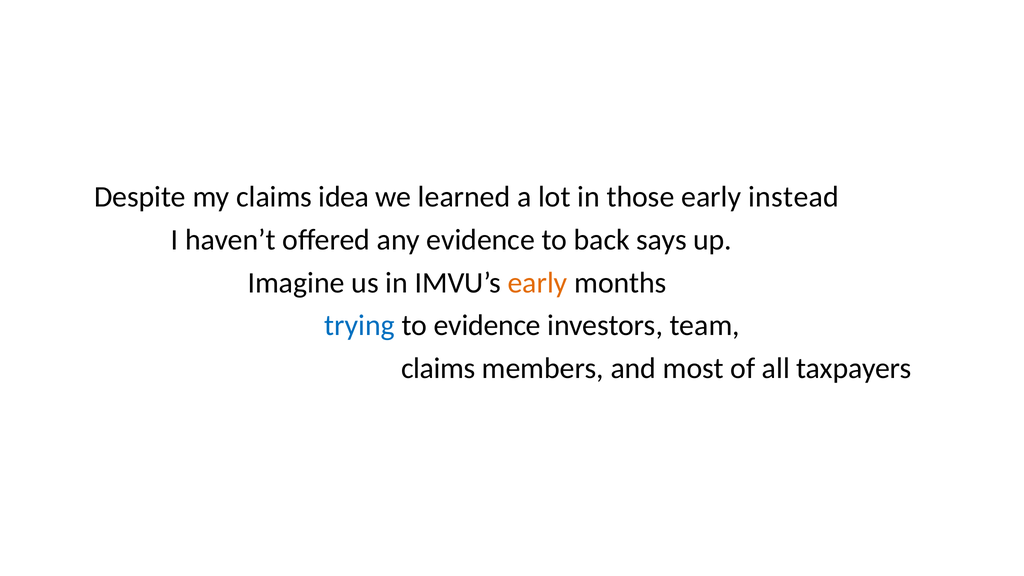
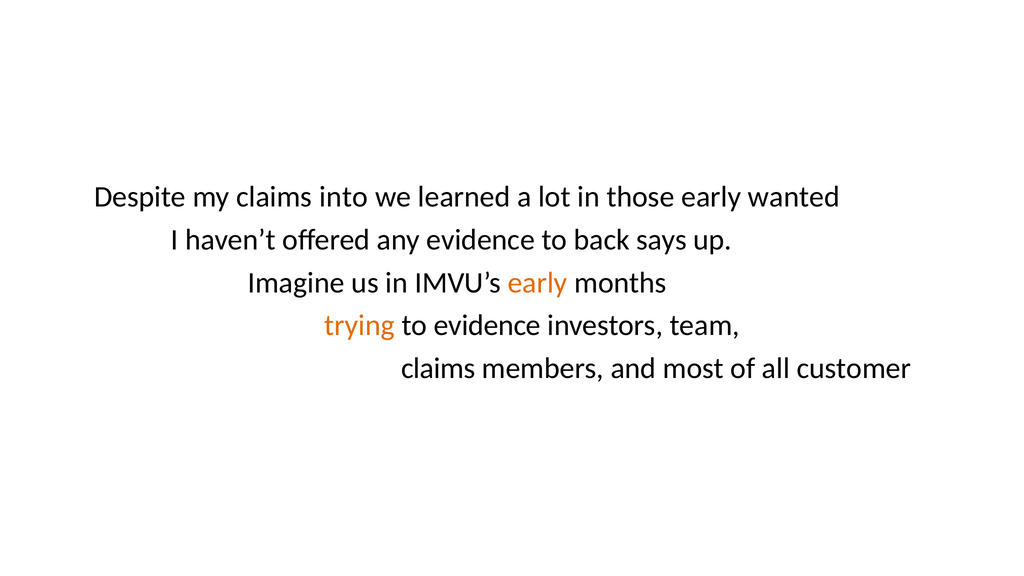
idea: idea -> into (344, 197)
instead: instead -> wanted (794, 197)
trying colour: blue -> orange (360, 326)
taxpayers: taxpayers -> customer (854, 368)
